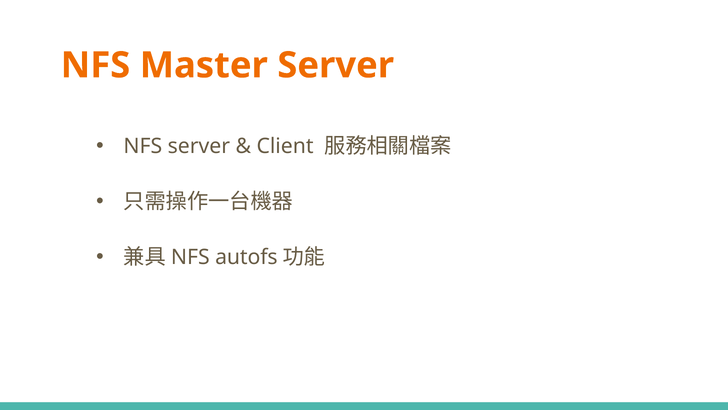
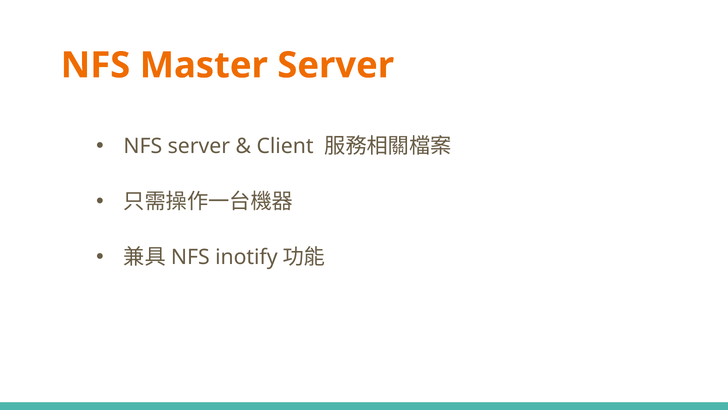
autofs: autofs -> inotify (246, 257)
